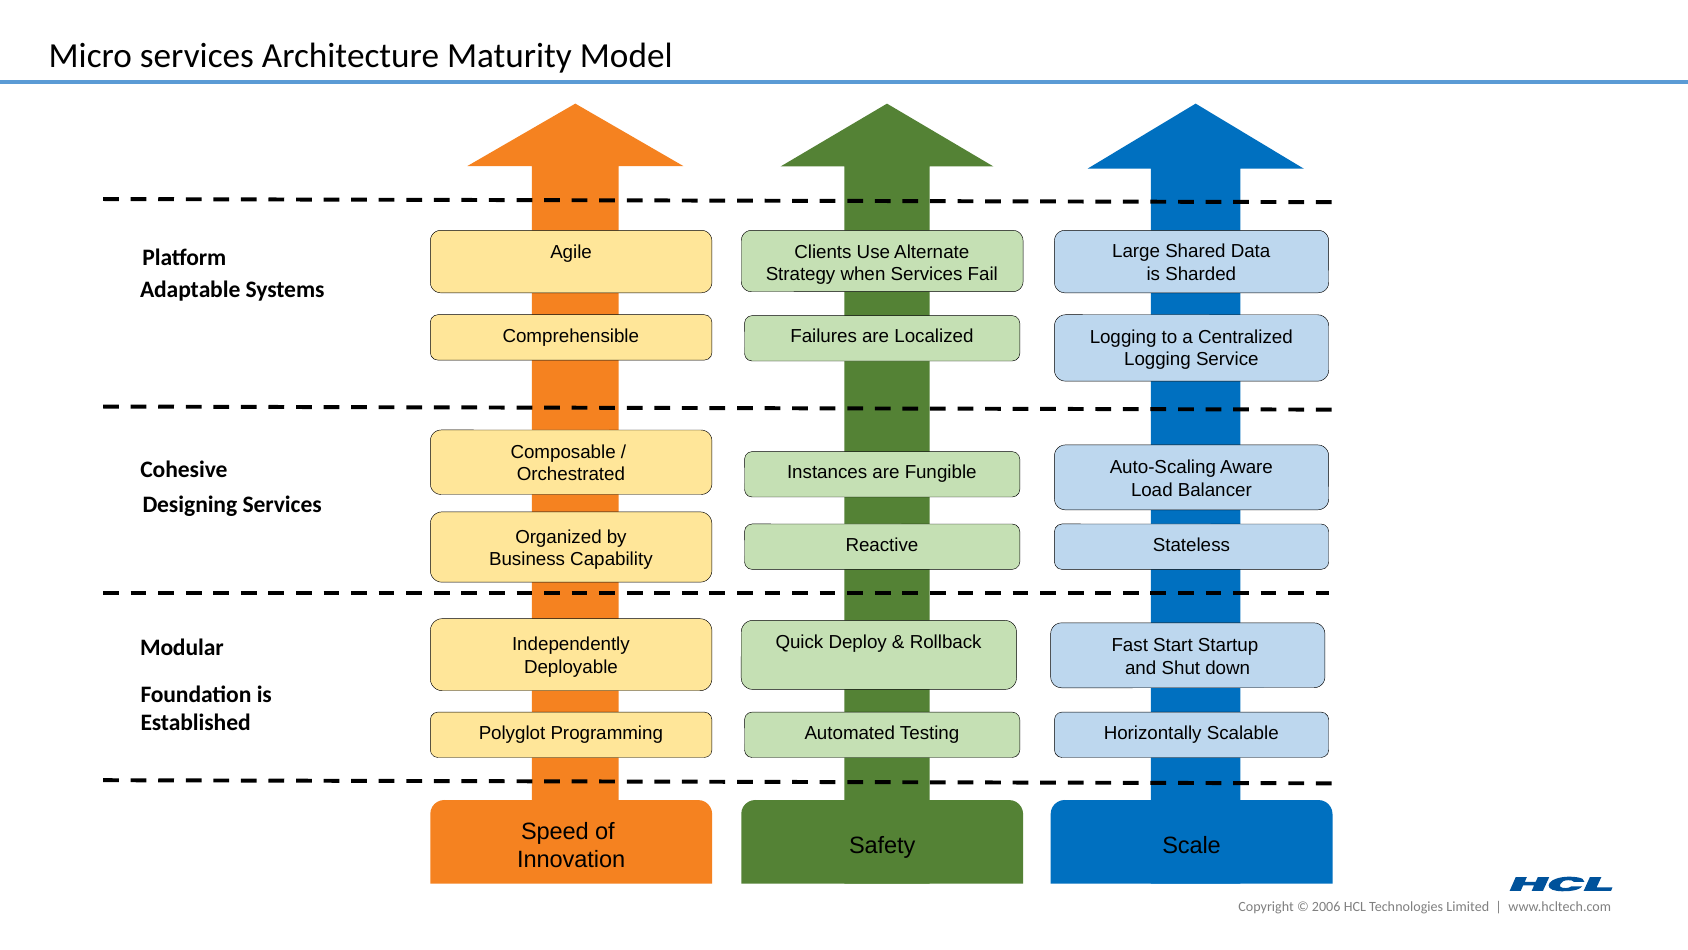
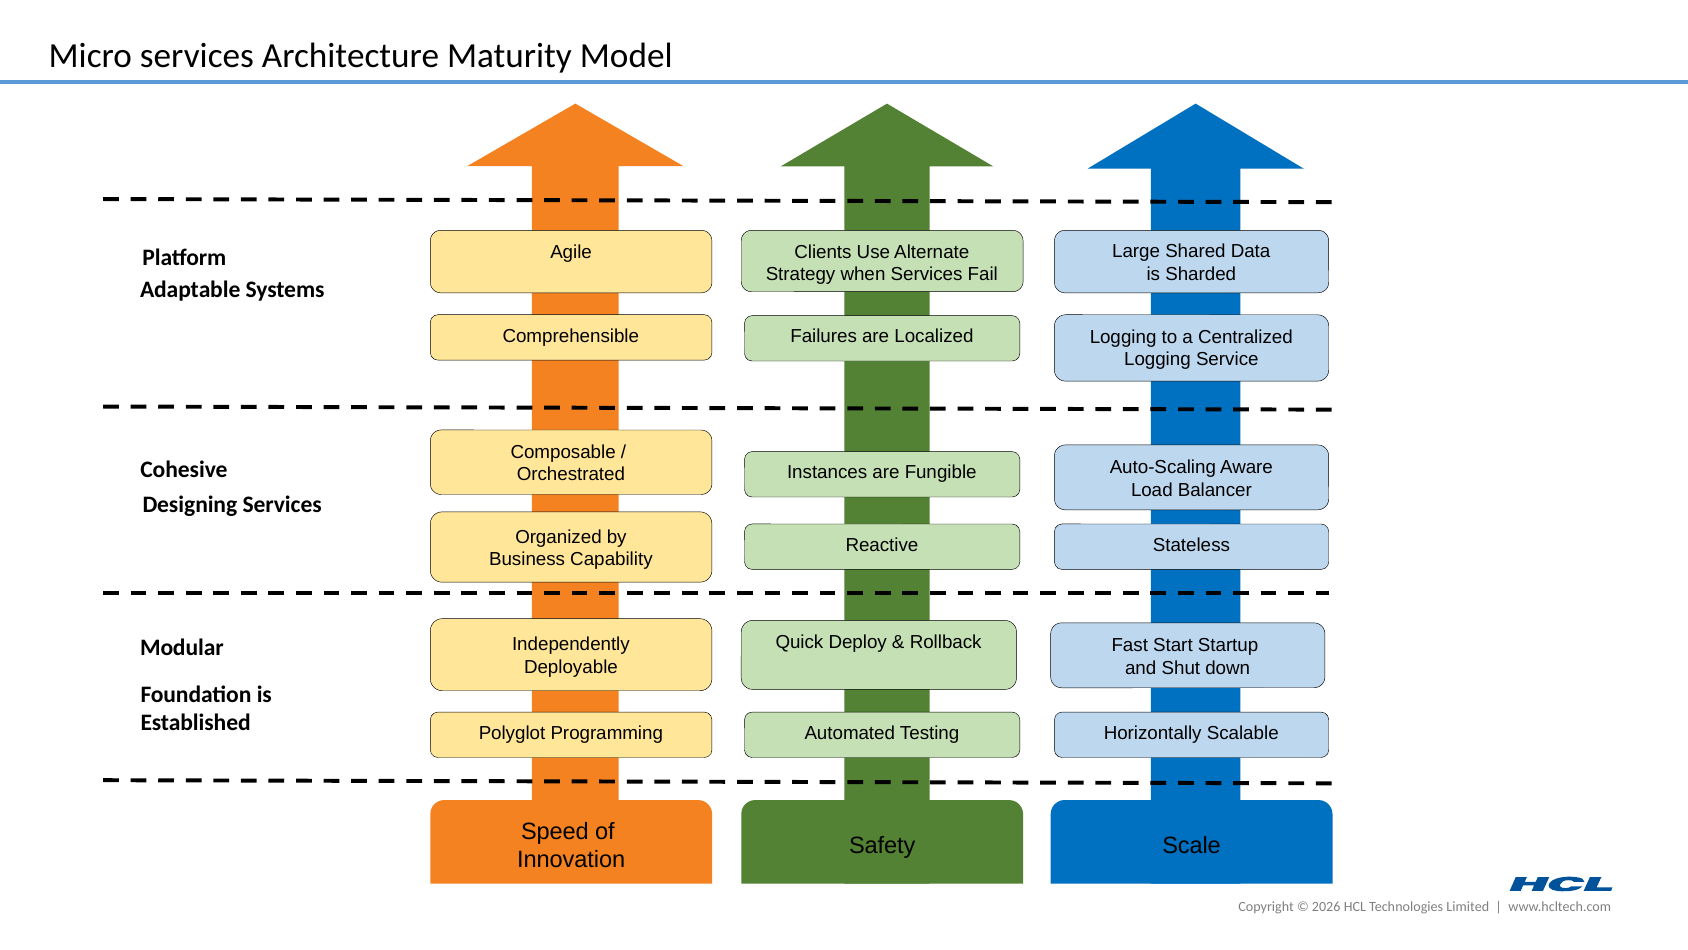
2006: 2006 -> 2026 (1326, 906)
